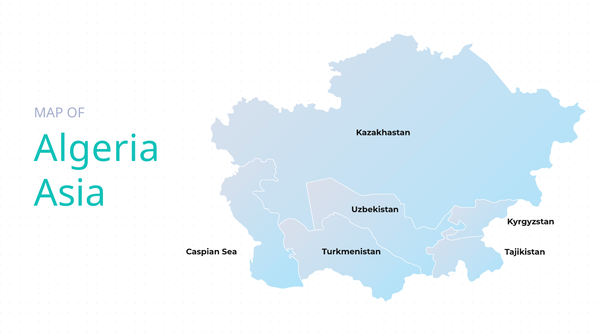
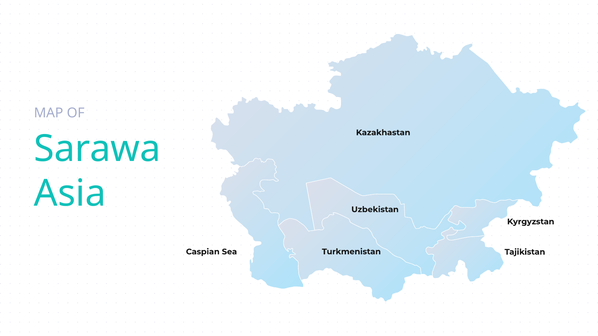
Algeria: Algeria -> Sarawa (97, 149)
